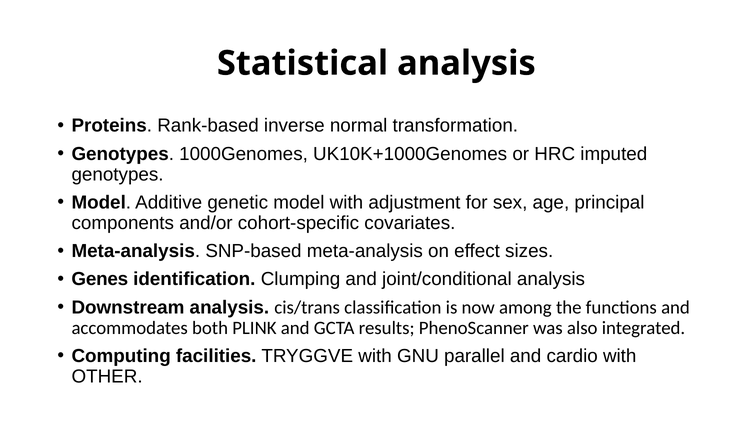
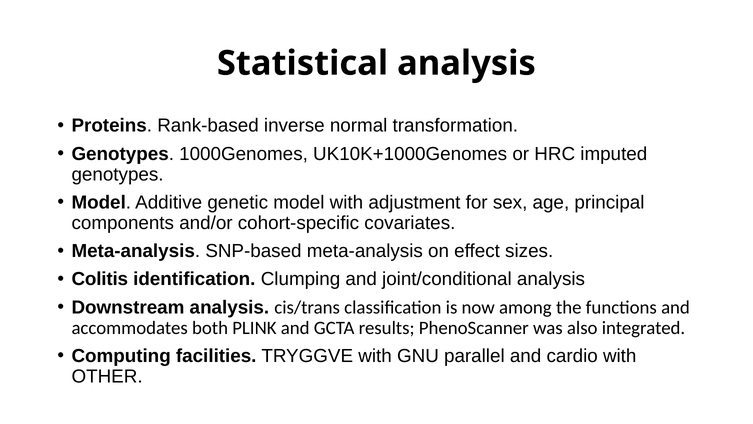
Genes: Genes -> Colitis (100, 279)
